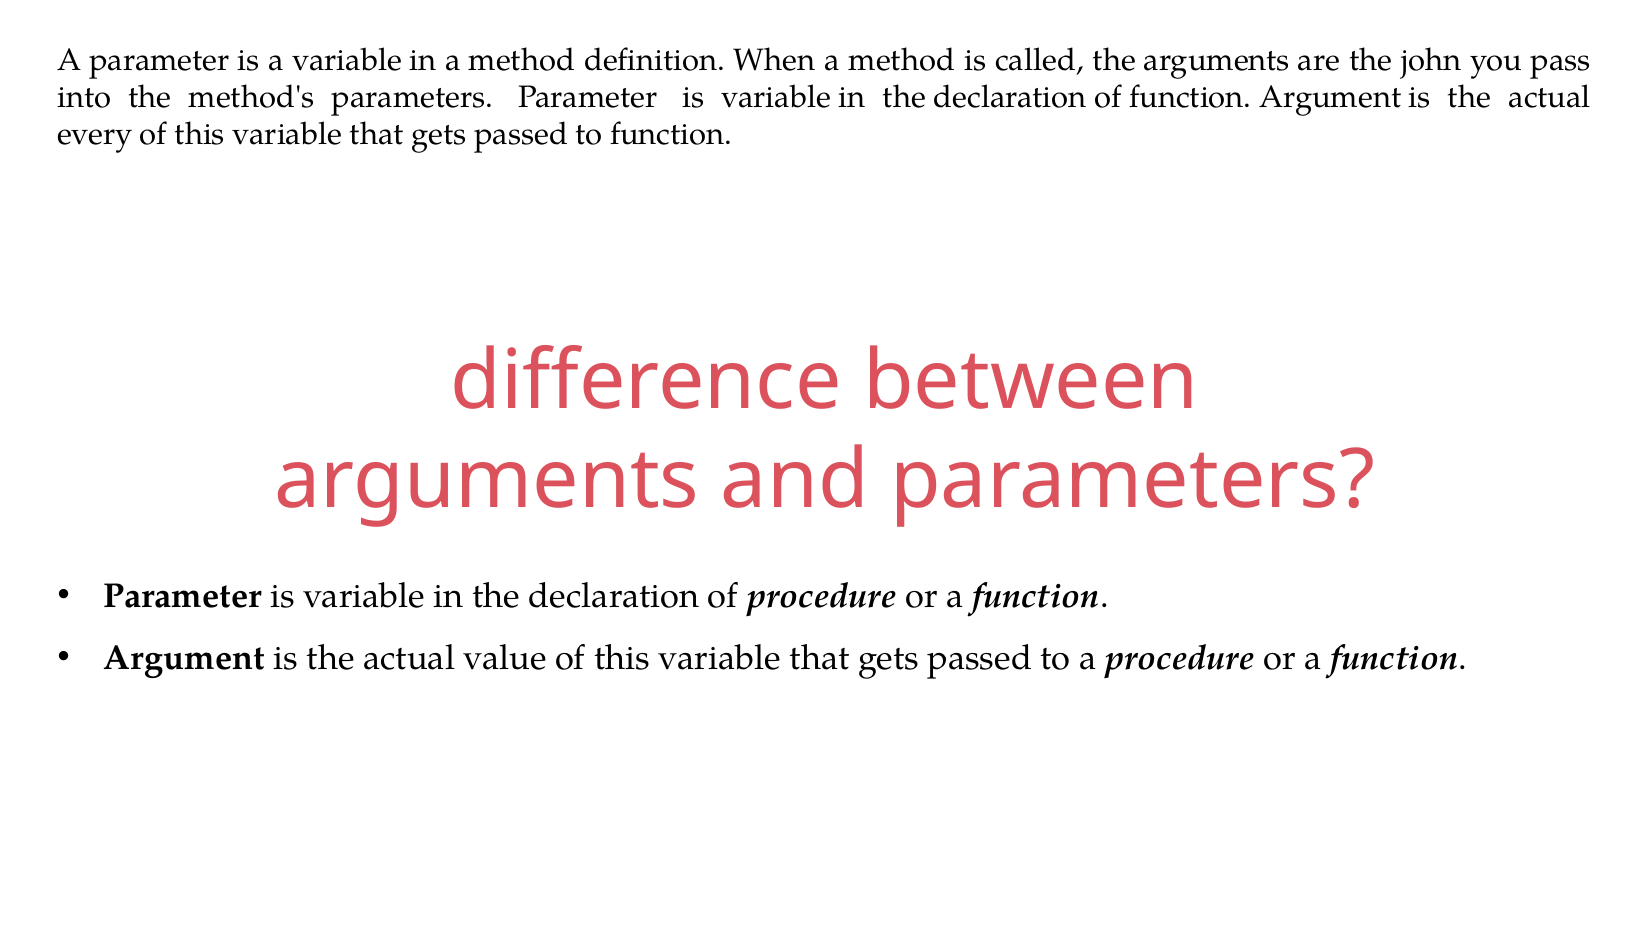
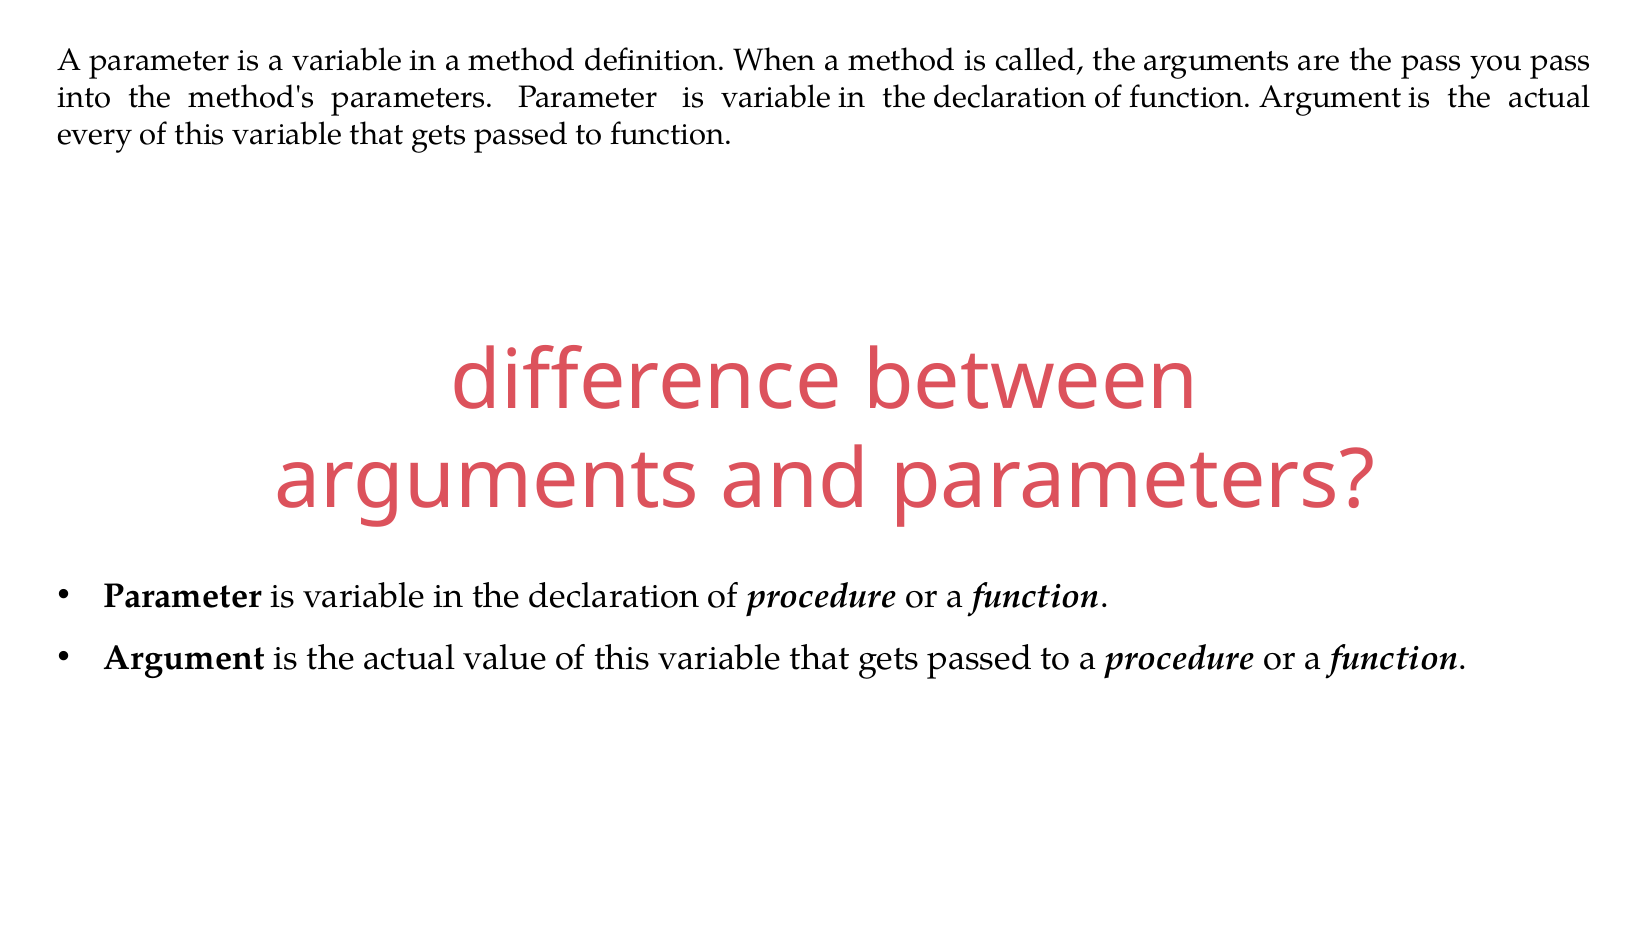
the john: john -> pass (1431, 60)
